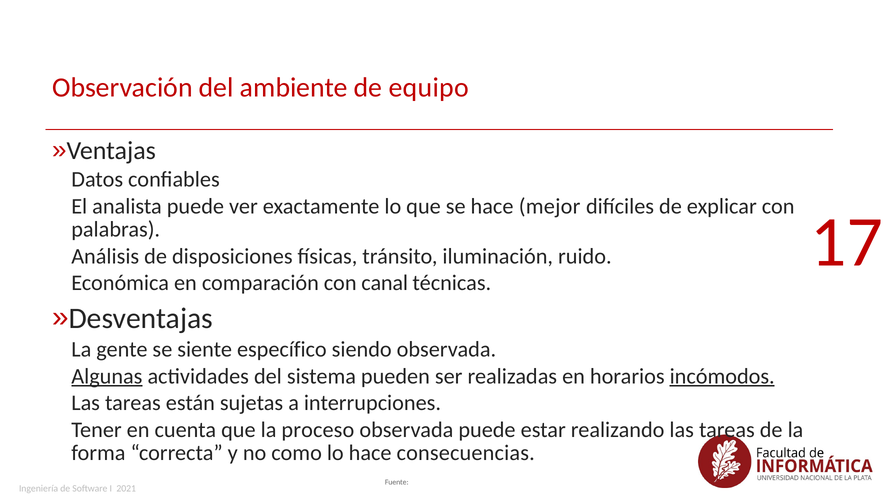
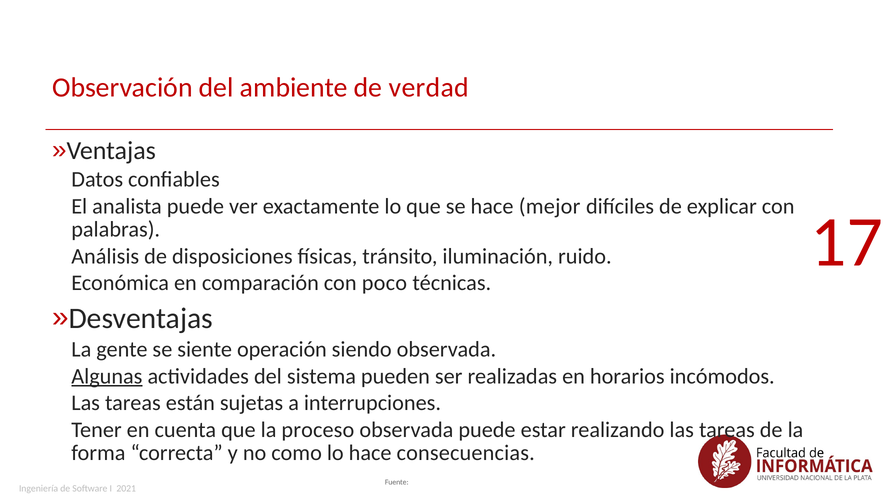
equipo: equipo -> verdad (429, 88)
canal: canal -> poco (384, 283)
específico: específico -> operación (282, 349)
incómodos underline: present -> none (722, 376)
